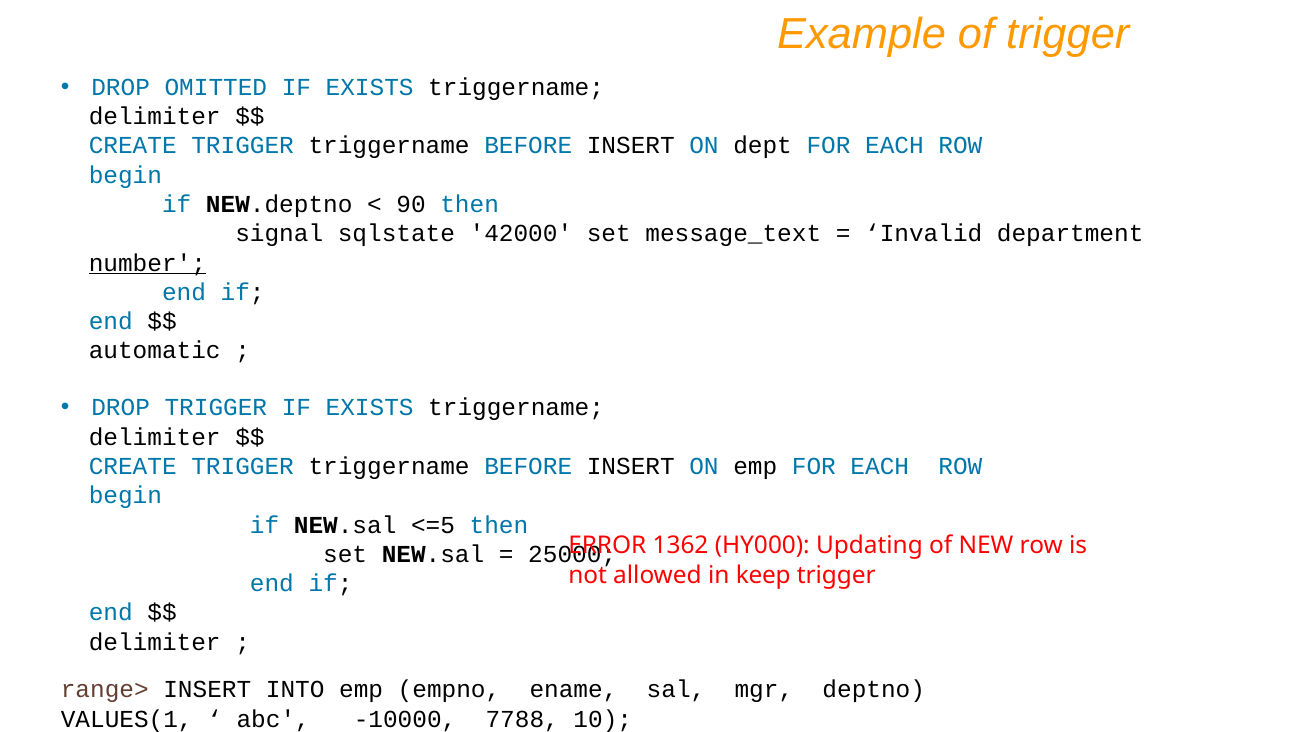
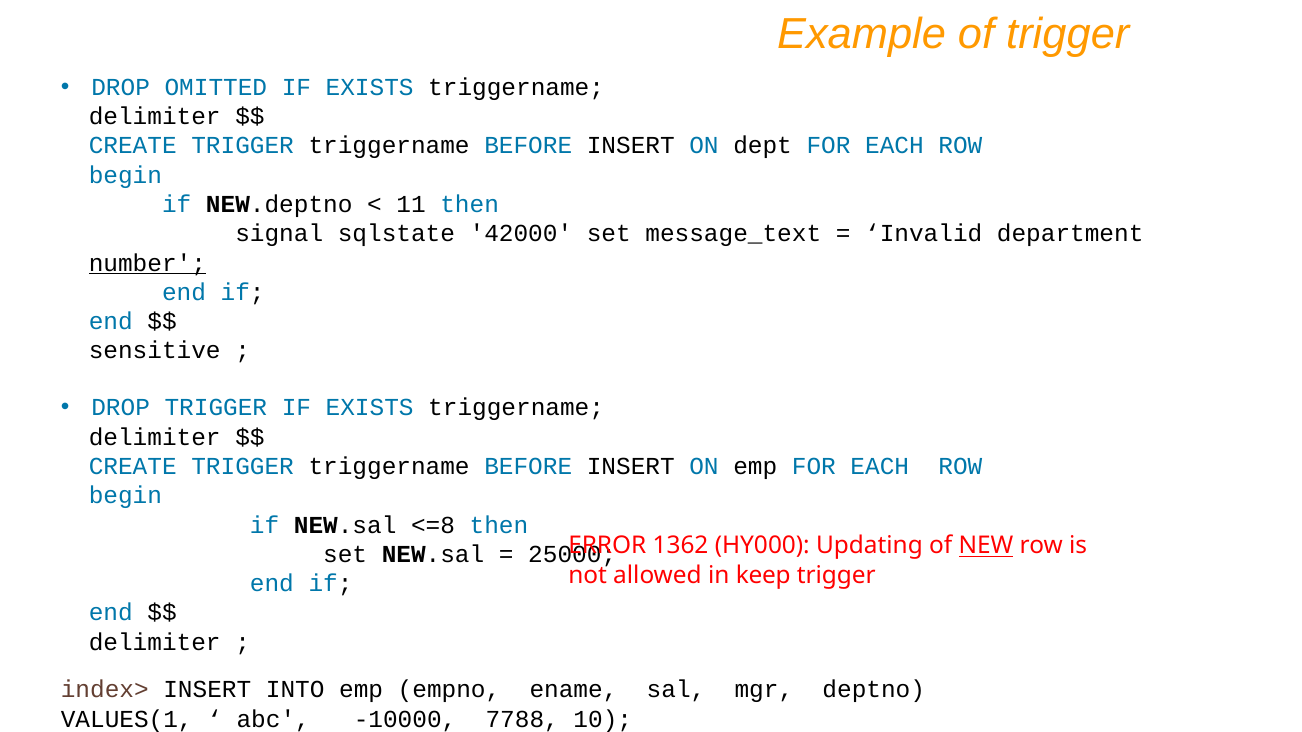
90: 90 -> 11 (411, 205)
automatic: automatic -> sensitive (155, 351)
<=5: <=5 -> <=8 (433, 525)
NEW underline: none -> present (986, 546)
range>: range> -> index> (105, 690)
